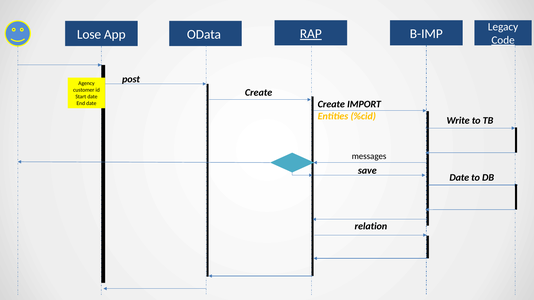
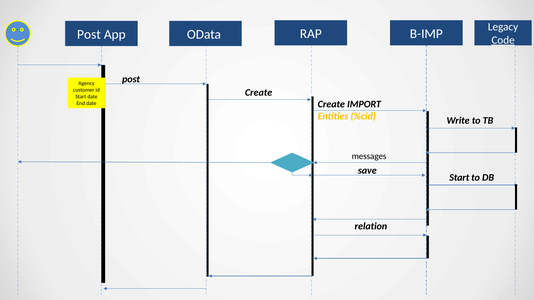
Lose: Lose -> Post (89, 34)
RAP underline: present -> none (311, 34)
Date: Date -> Start (459, 178)
